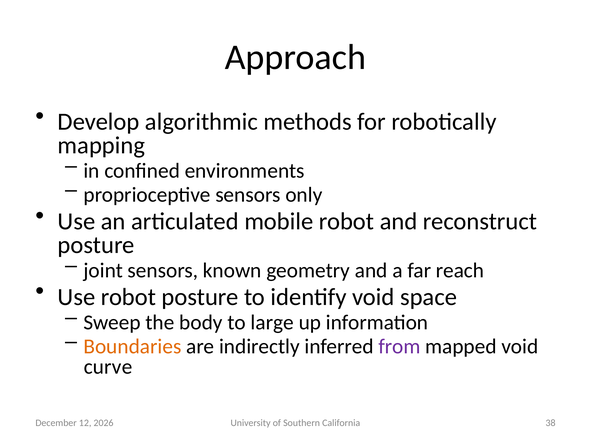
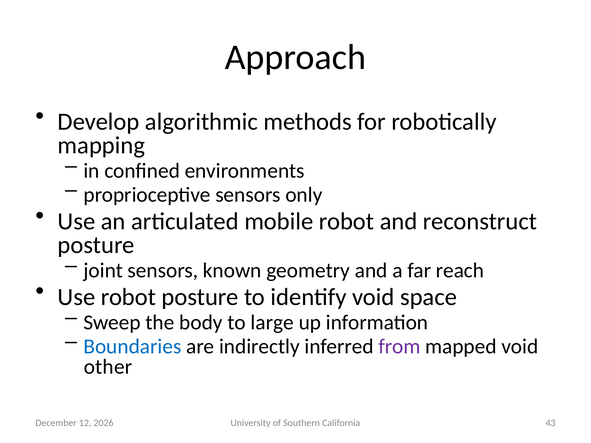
Boundaries colour: orange -> blue (132, 347)
curve: curve -> other (108, 367)
38: 38 -> 43 (551, 423)
